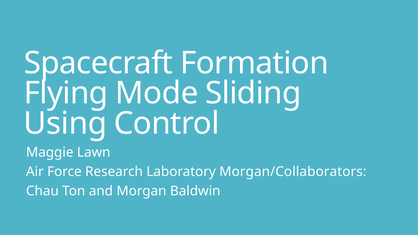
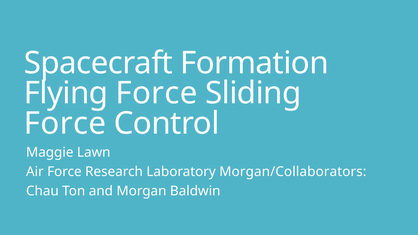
Flying Mode: Mode -> Force (157, 93)
Using: Using -> Force (65, 123)
